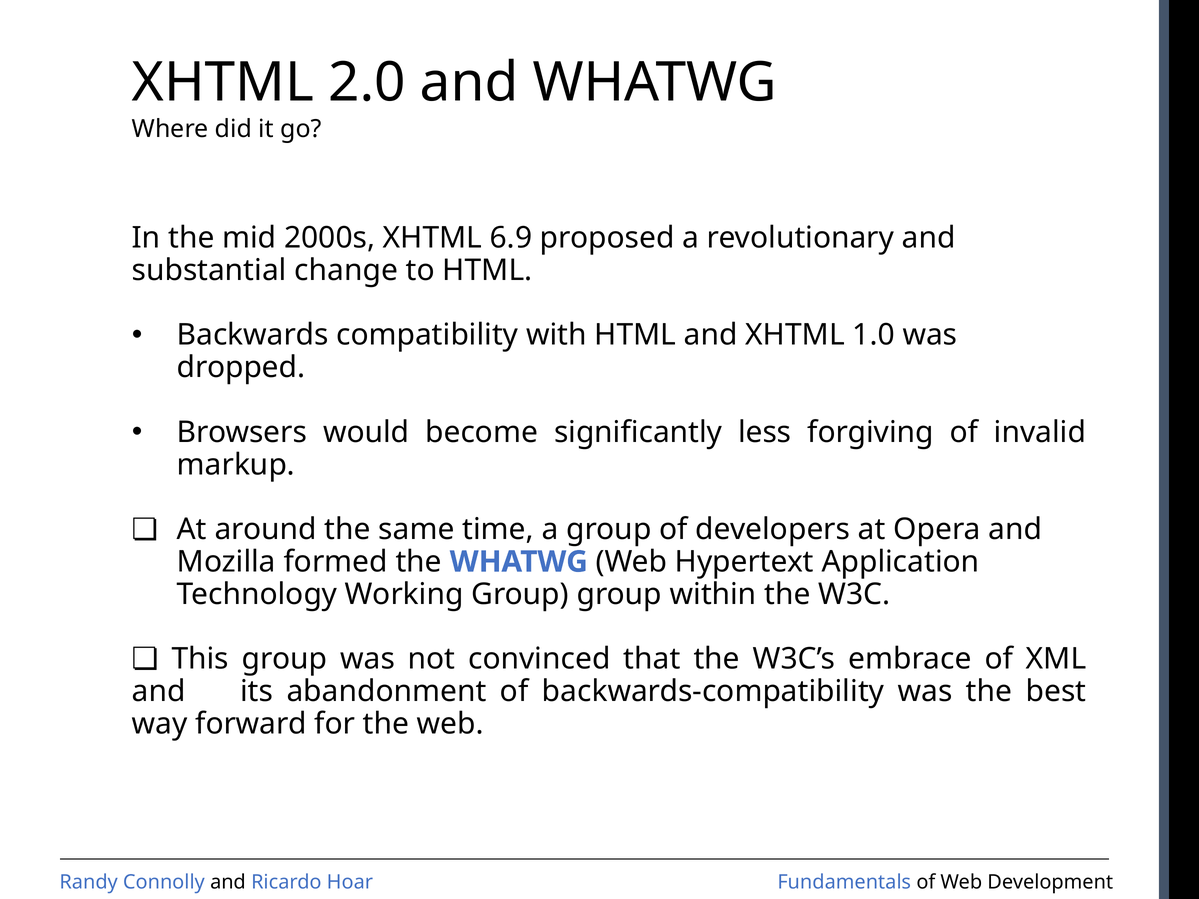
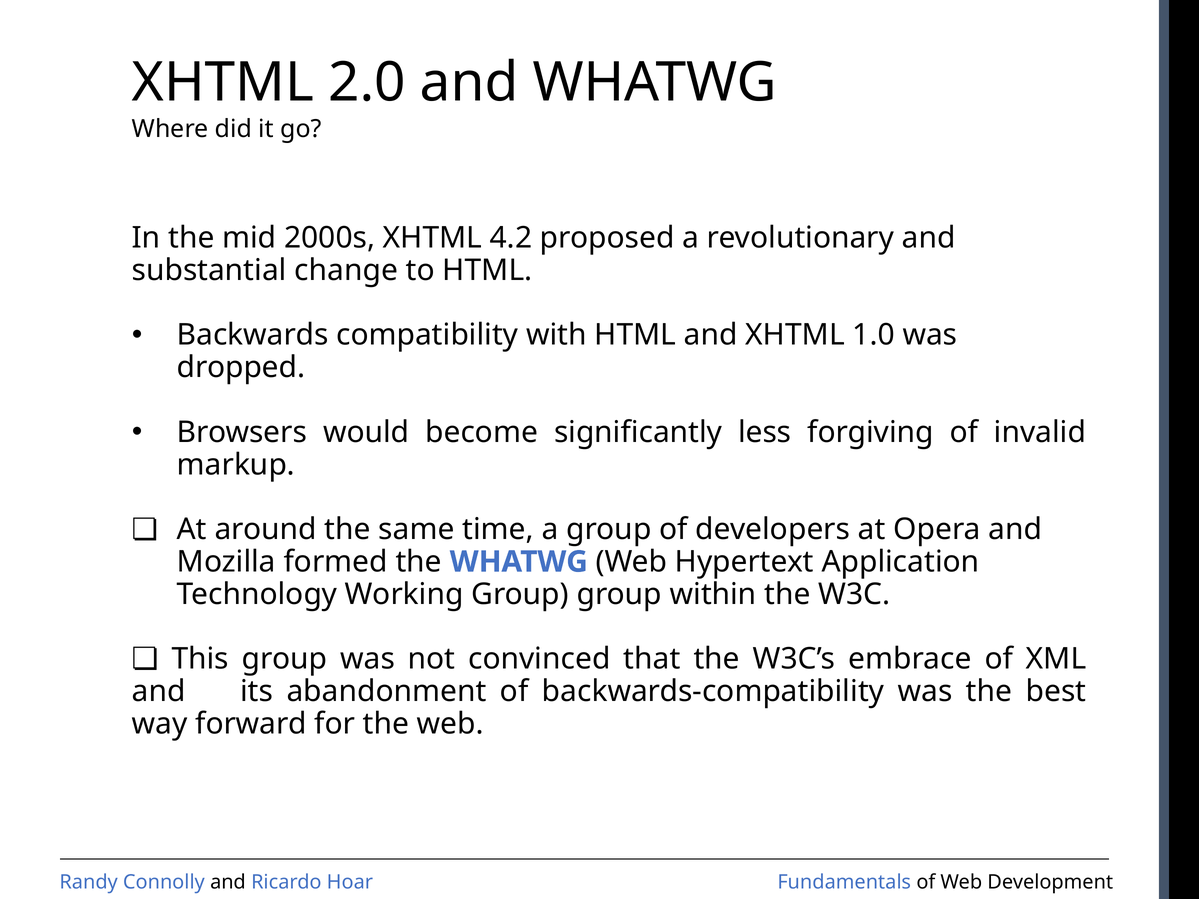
6.9: 6.9 -> 4.2 (511, 238)
